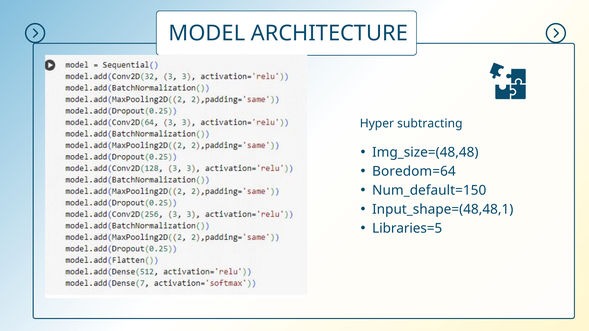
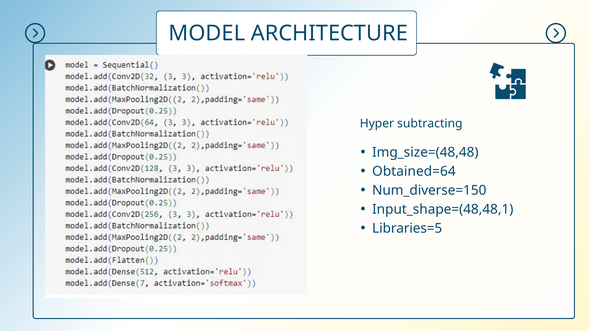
Boredom=64: Boredom=64 -> Obtained=64 (414, 172)
Num_default=150: Num_default=150 -> Num_diverse=150 (429, 191)
